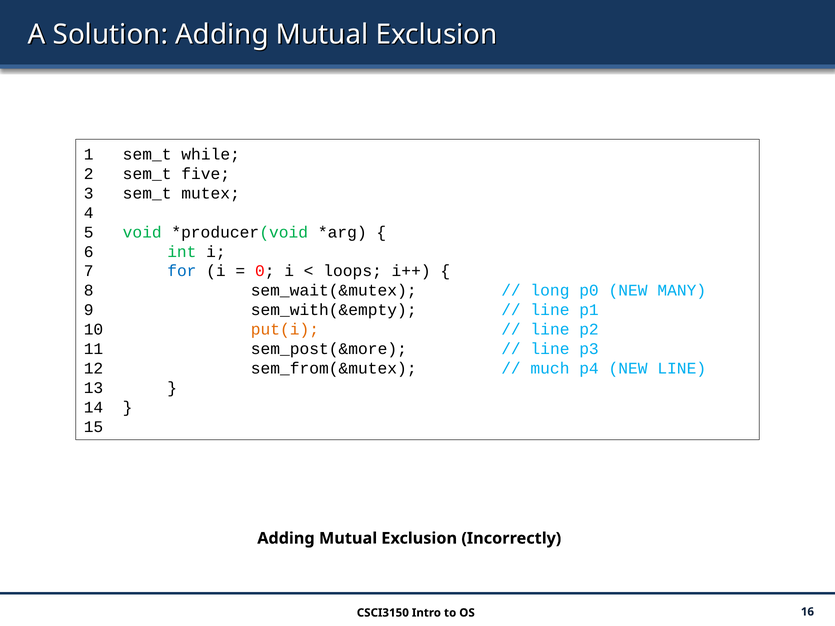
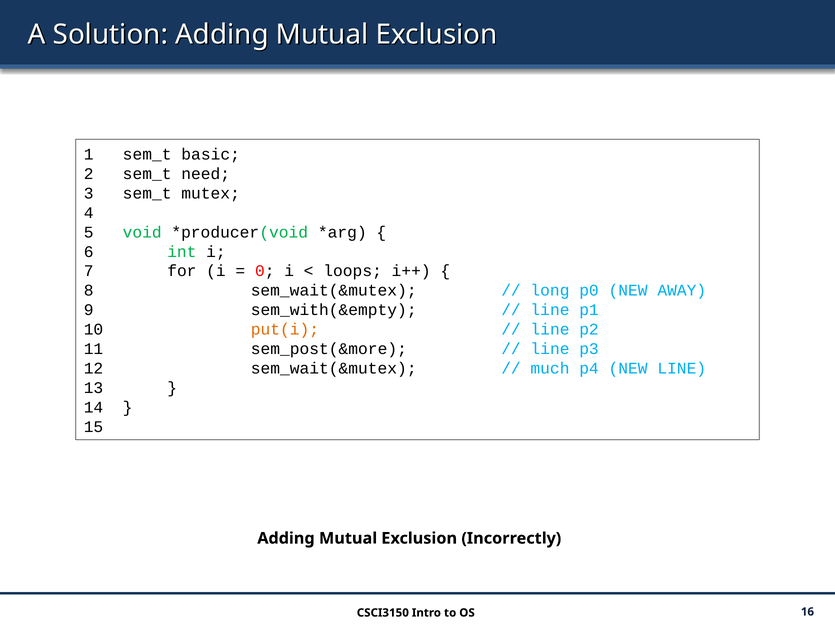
while: while -> basic (211, 154)
five: five -> need (206, 174)
for colour: blue -> black (182, 271)
MANY: MANY -> AWAY (682, 291)
12 sem_from(&mutex: sem_from(&mutex -> sem_wait(&mutex (334, 369)
